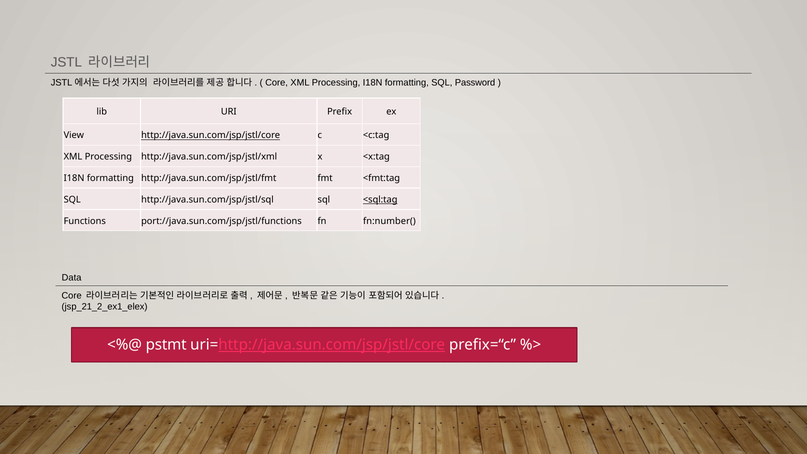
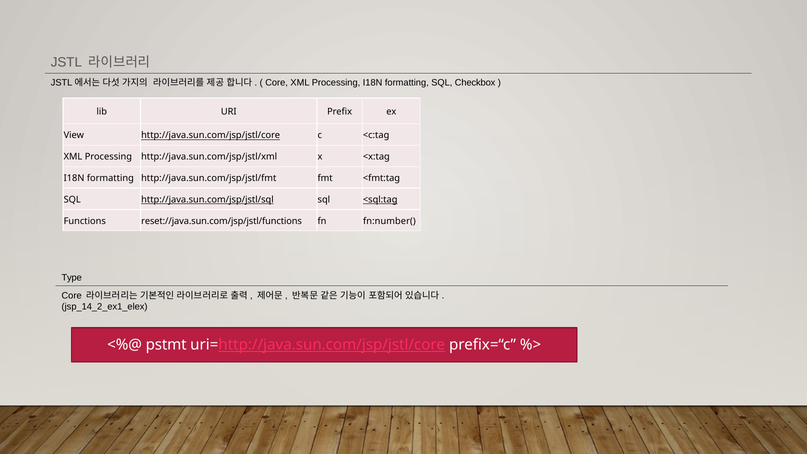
Password: Password -> Checkbox (475, 82)
http://java.sun.com/jsp/jstl/sql underline: none -> present (207, 200)
port://java.sun.com/jsp/jstl/functions: port://java.sun.com/jsp/jstl/functions -> reset://java.sun.com/jsp/jstl/functions (222, 221)
Data: Data -> Type (72, 278)
jsp_21_2_ex1_elex: jsp_21_2_ex1_elex -> jsp_14_2_ex1_elex (105, 307)
